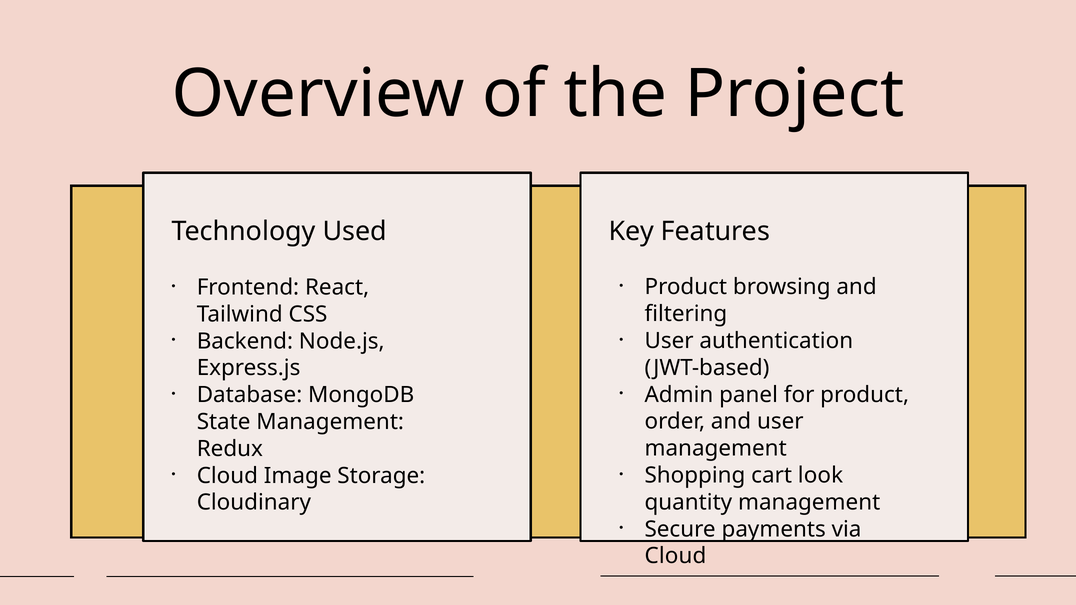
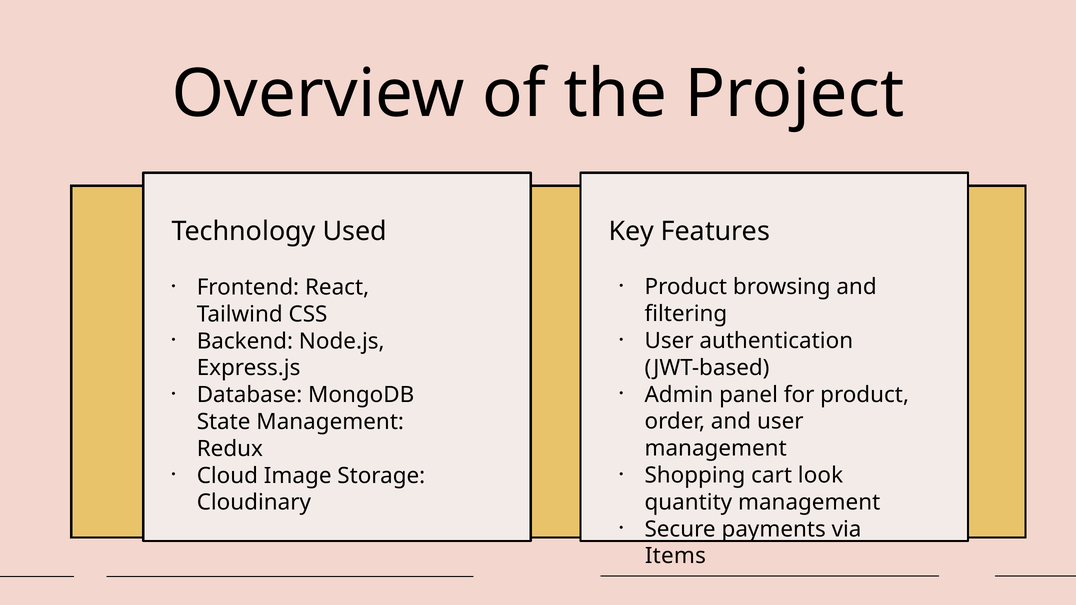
Cloud: Cloud -> Items (675, 556)
